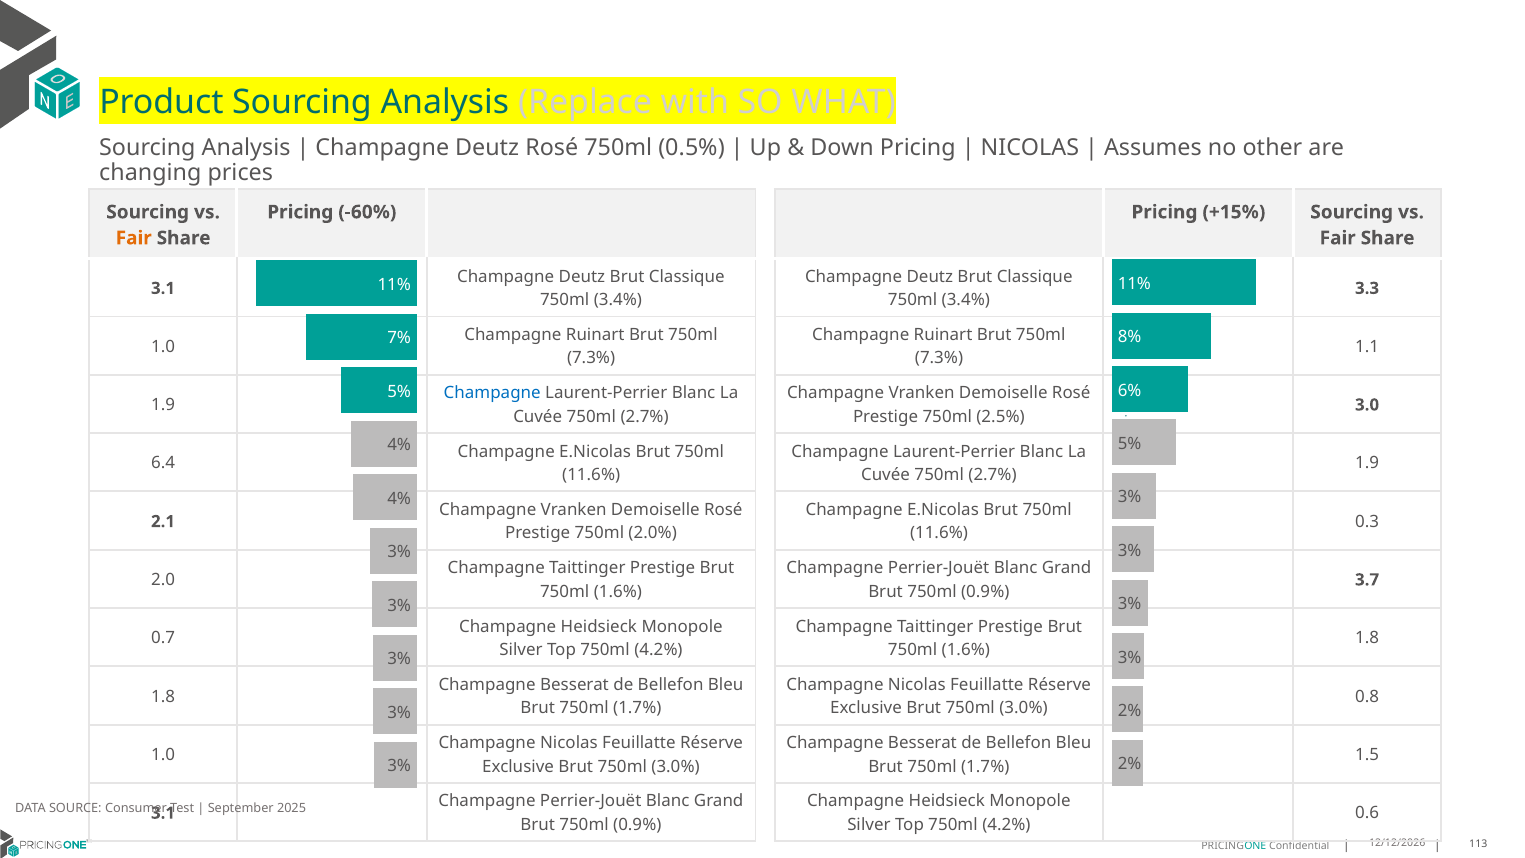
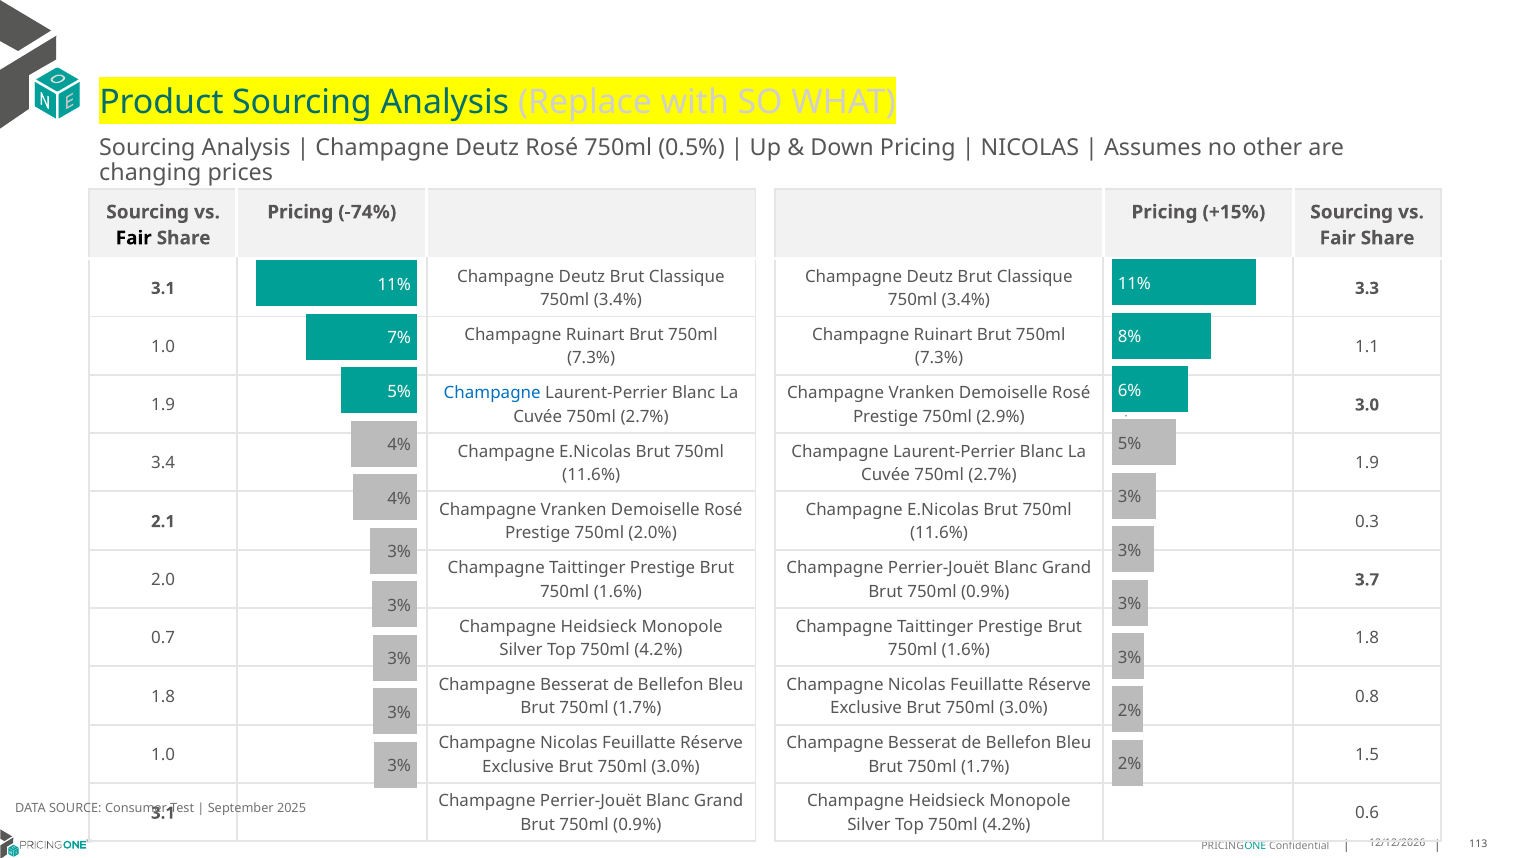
-60%: -60% -> -74% (367, 212)
Fair colour: orange -> black (134, 238)
2.5%: 2.5% -> 2.9% (1001, 417)
6.4: 6.4 -> 3.4 (163, 463)
